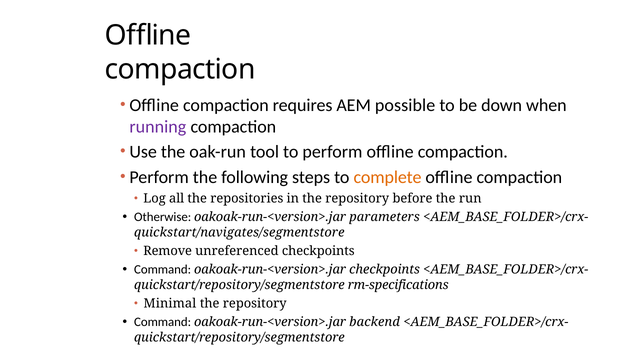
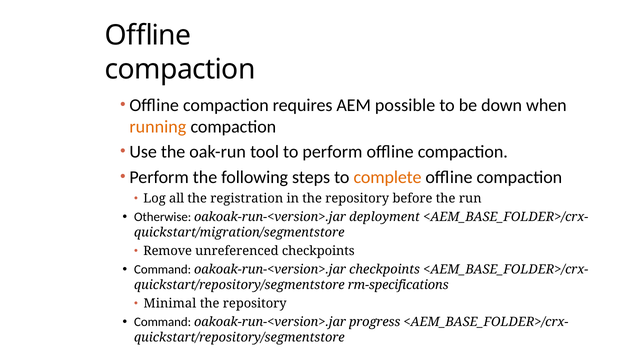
running colour: purple -> orange (158, 127)
repositories: repositories -> registration (247, 199)
parameters: parameters -> deployment (385, 217)
quickstart/navigates/segmentstore: quickstart/navigates/segmentstore -> quickstart/migration/segmentstore (239, 233)
backend: backend -> progress (375, 322)
